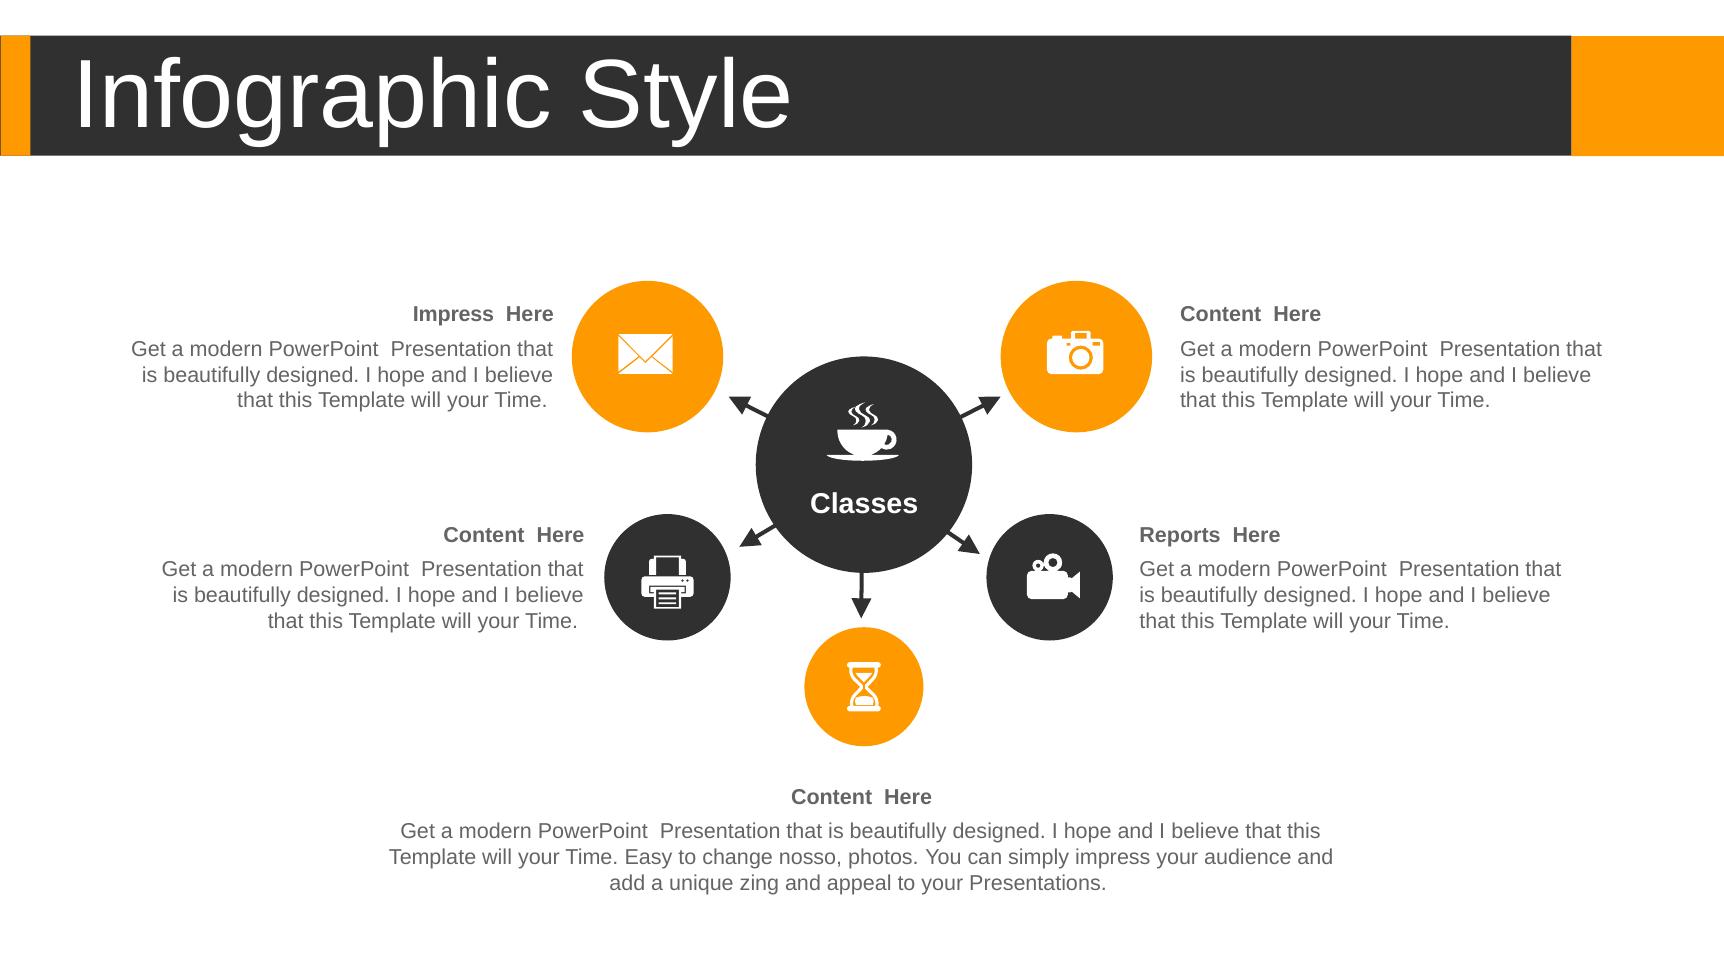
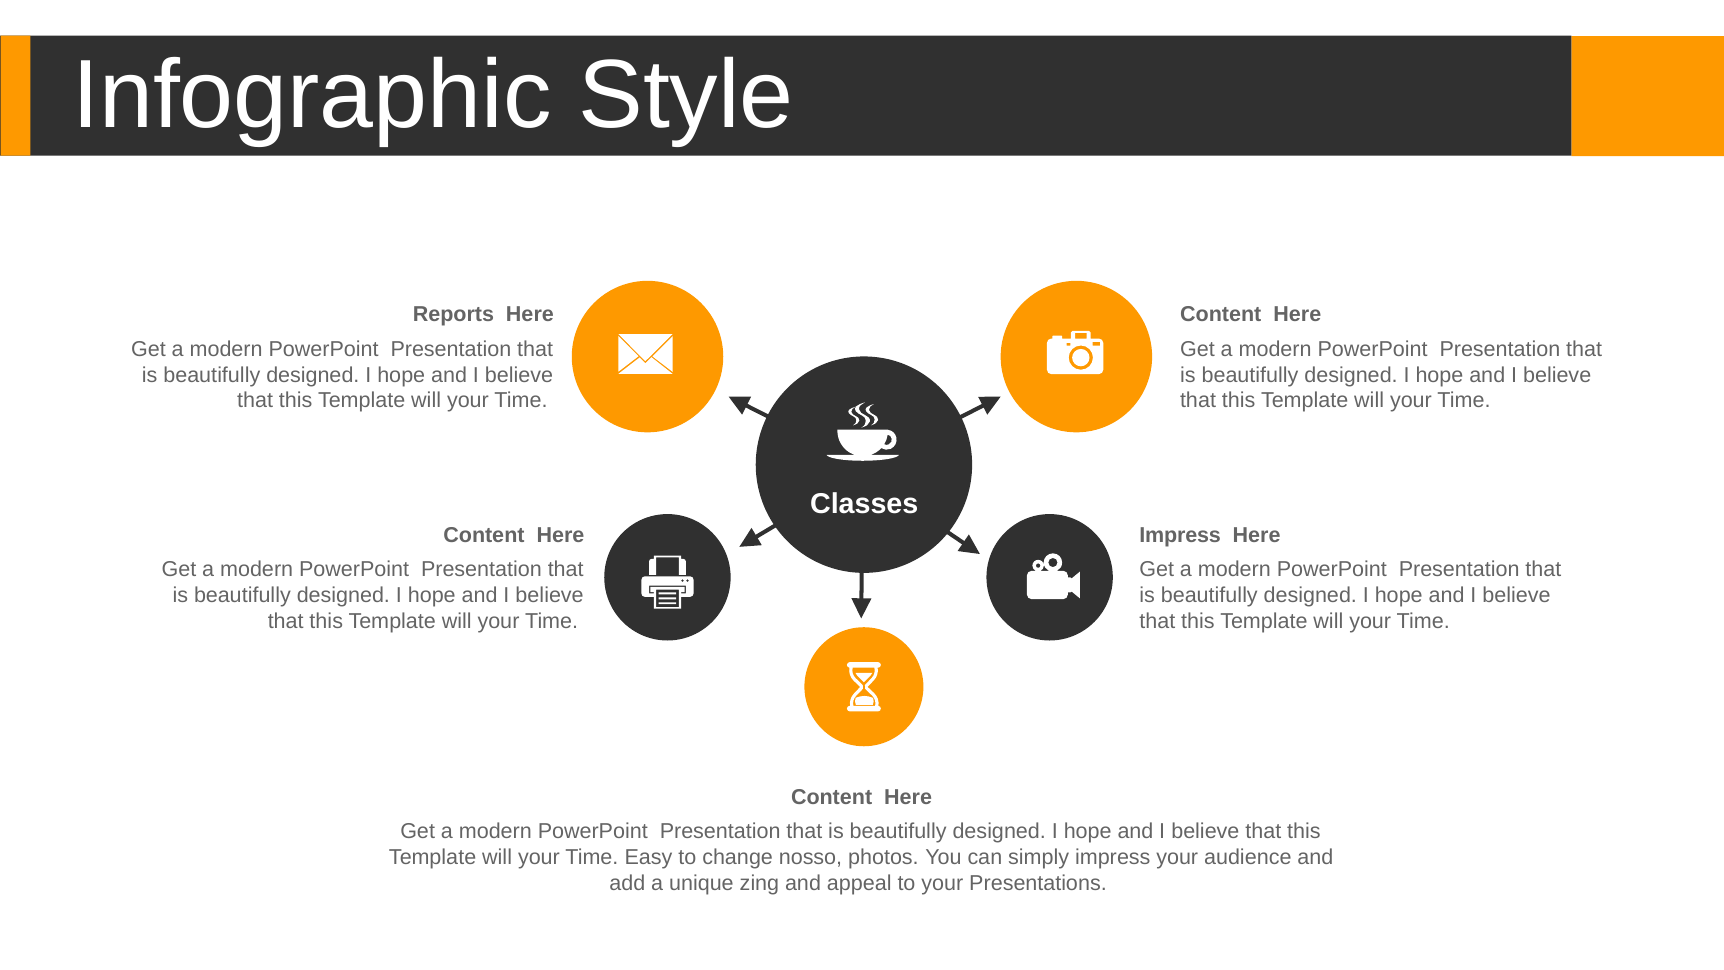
Impress: Impress -> Reports (453, 314)
Reports: Reports -> Impress (1180, 535)
